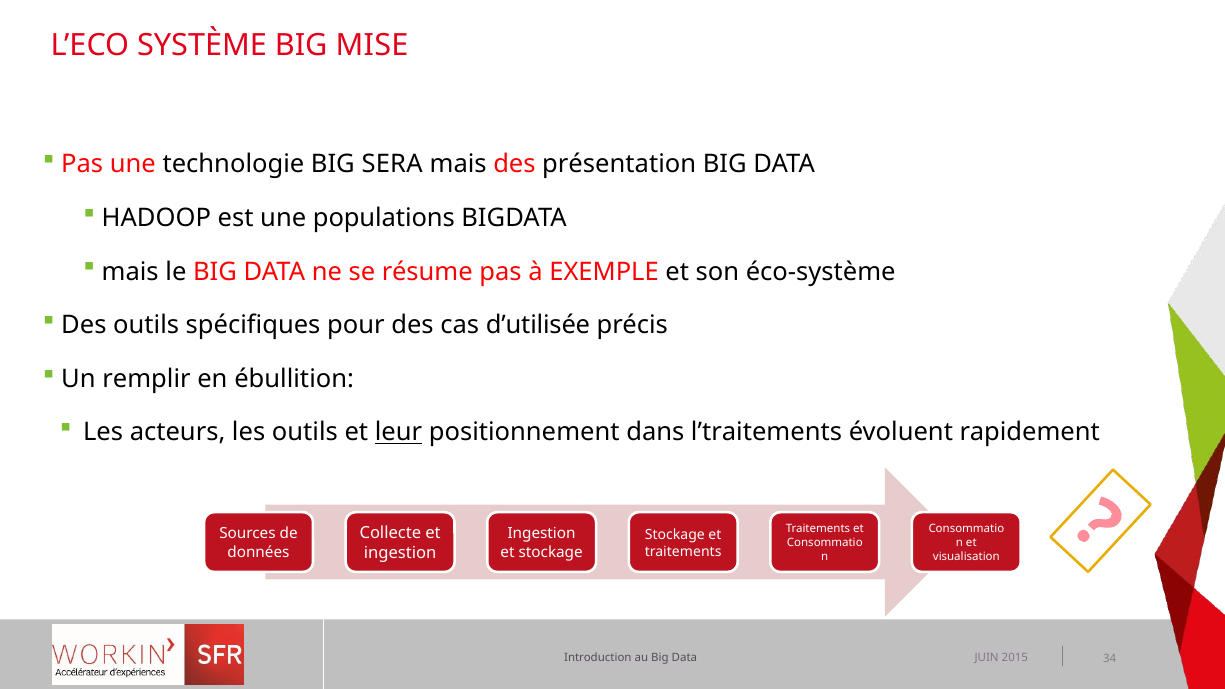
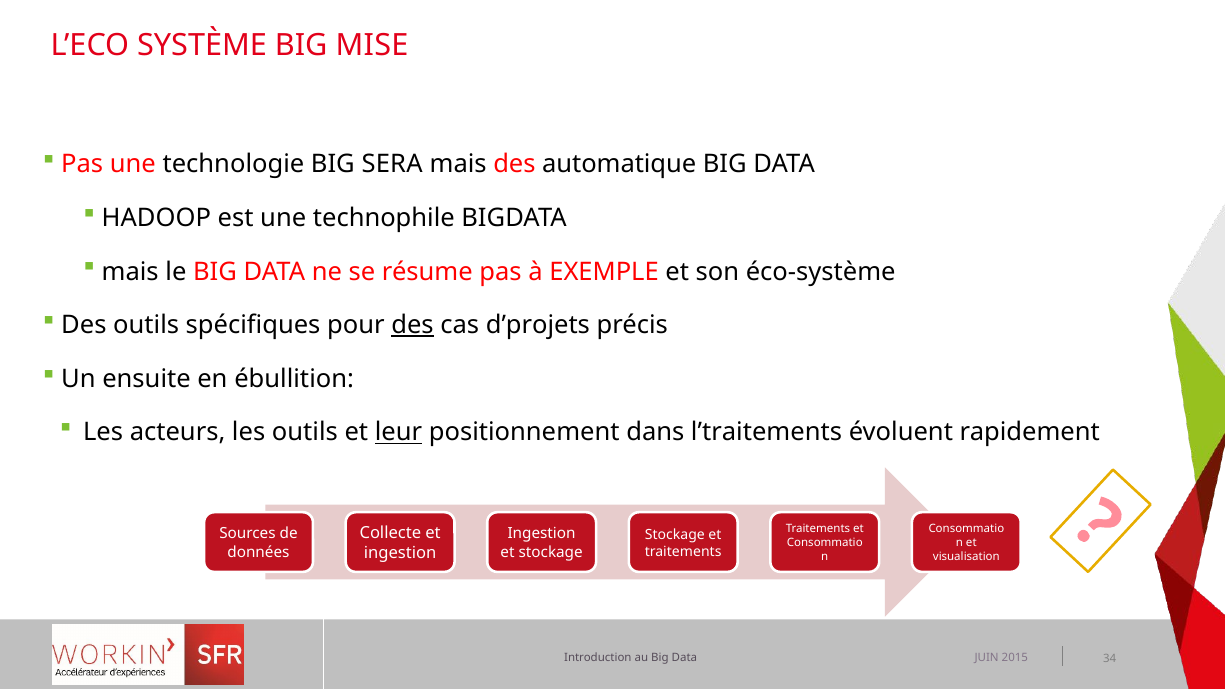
présentation: présentation -> automatique (619, 164)
populations: populations -> technophile (384, 218)
des underline: none -> present (412, 325)
d’utilisée: d’utilisée -> d’projets (538, 325)
remplir: remplir -> ensuite (147, 379)
